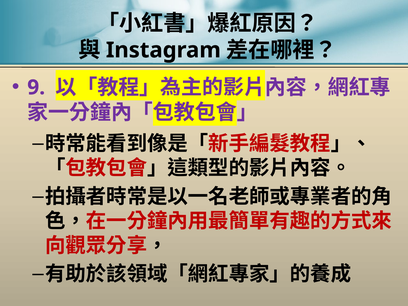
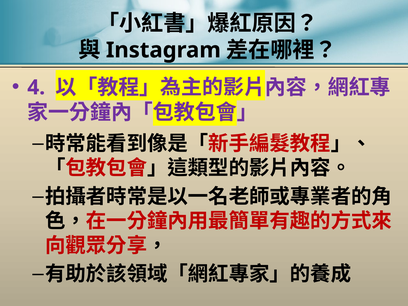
9: 9 -> 4 (36, 87)
